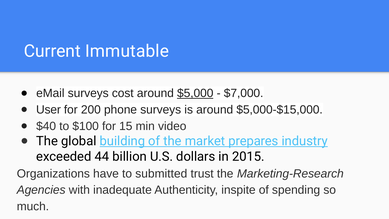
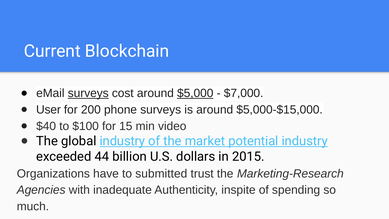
Immutable: Immutable -> Blockchain (127, 51)
surveys underline: none -> present (88, 93)
global building: building -> industry (122, 141)
prepares: prepares -> potential (253, 141)
